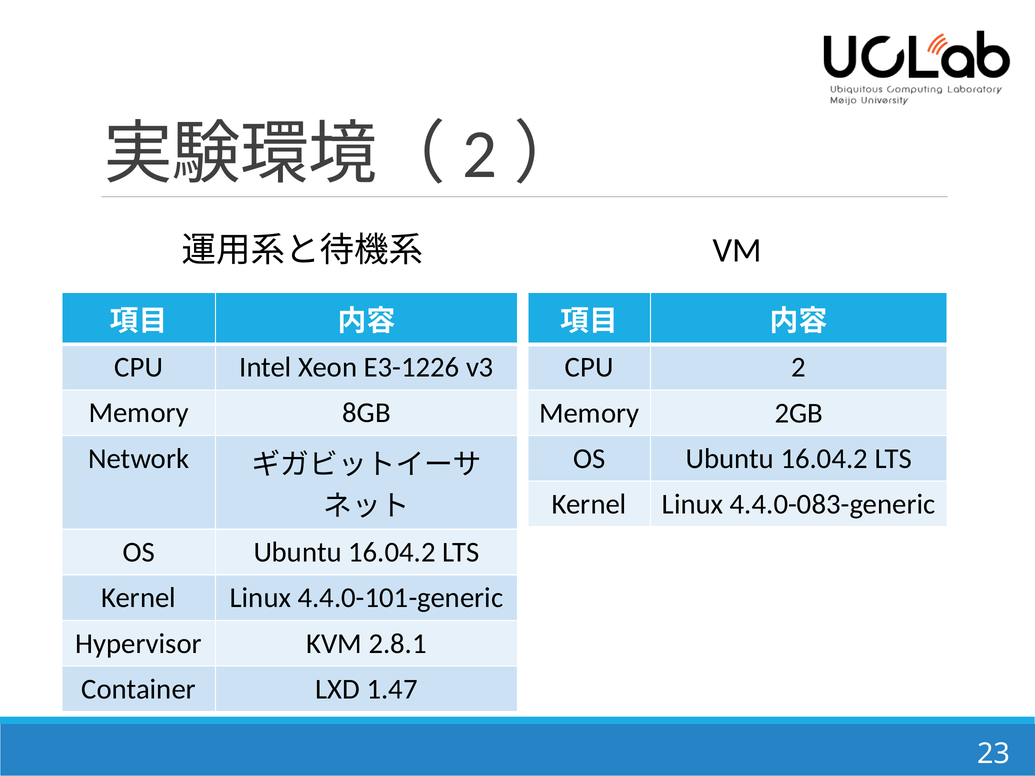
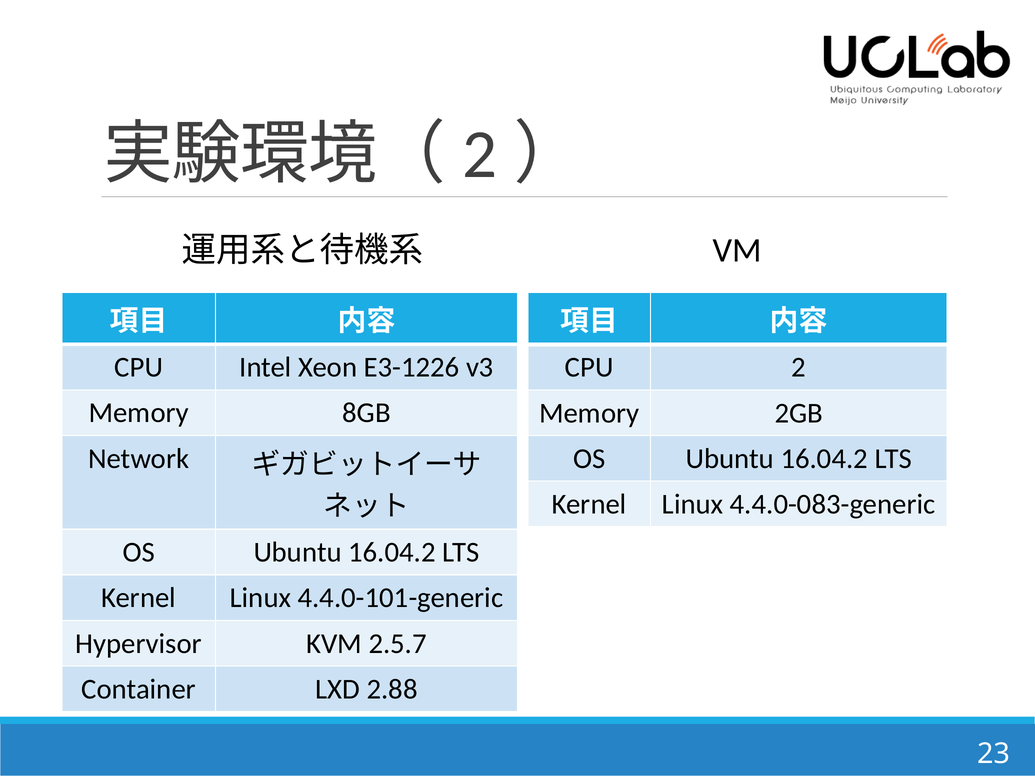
2.8.1: 2.8.1 -> 2.5.7 (398, 644)
1.47: 1.47 -> 2.88 (392, 689)
